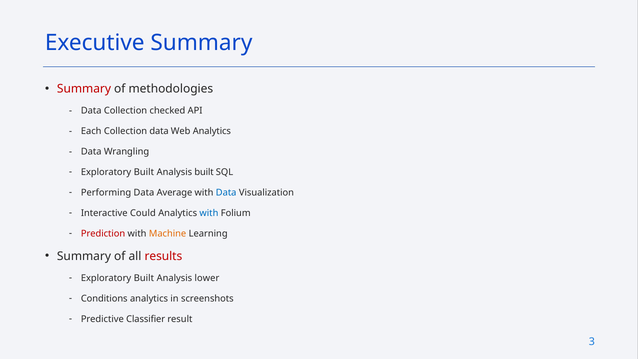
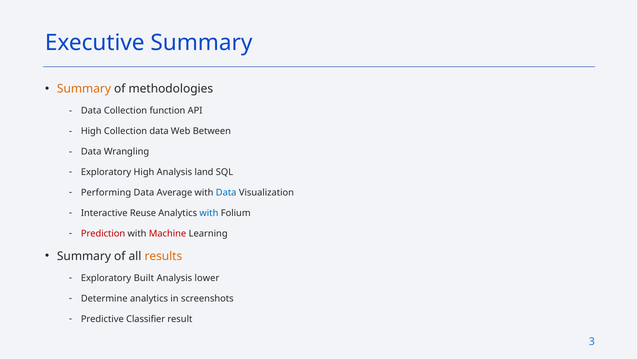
Summary colour: red -> orange (84, 89)
checked: checked -> function (167, 111)
Each: Each -> High (91, 131)
Web Analytics: Analytics -> Between (212, 131)
Built: Built -> High (144, 172)
Analysis built: built -> land (204, 172)
Could: Could -> Reuse (143, 213)
Machine colour: orange -> red (168, 234)
results colour: red -> orange (163, 256)
Conditions: Conditions -> Determine (104, 298)
